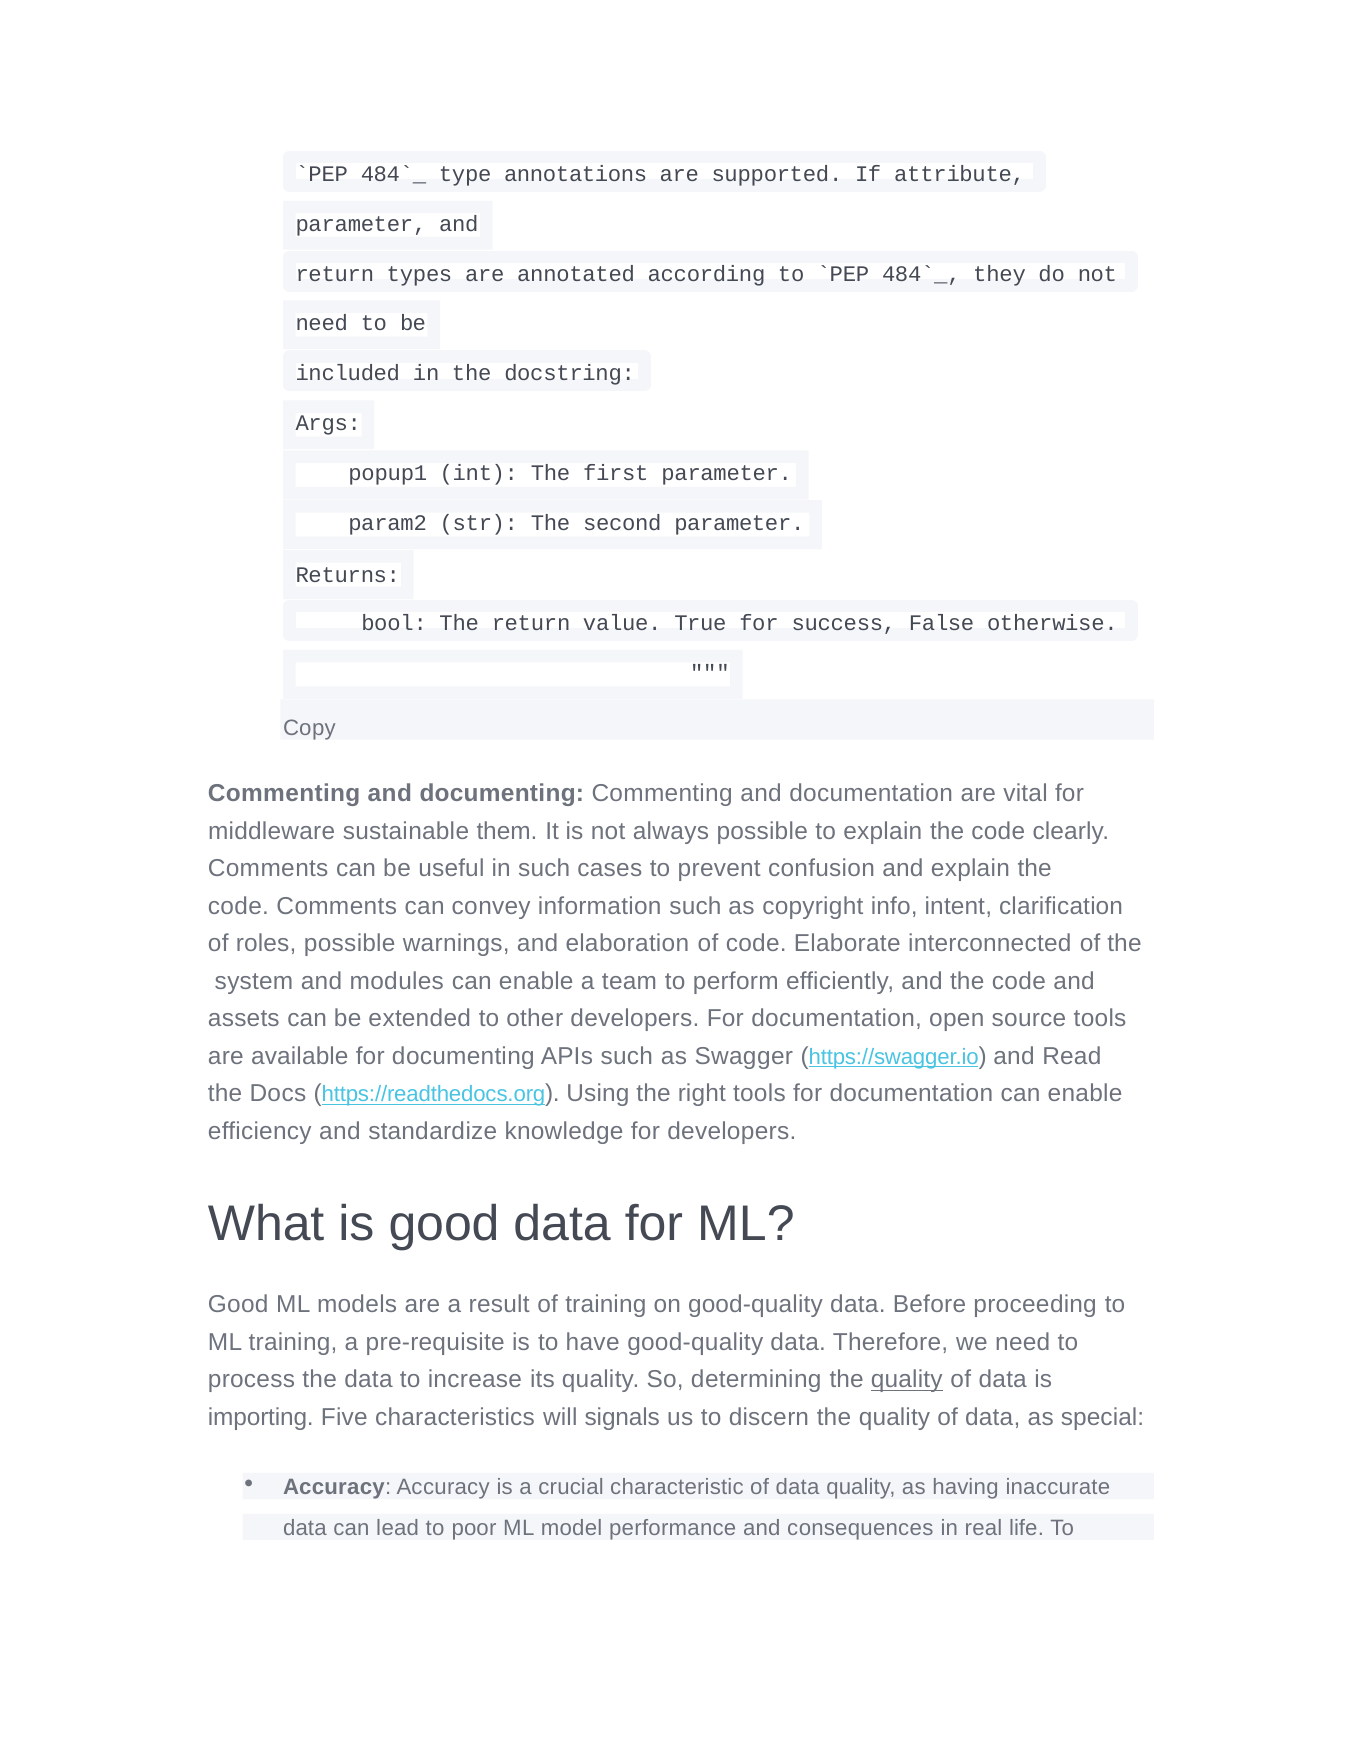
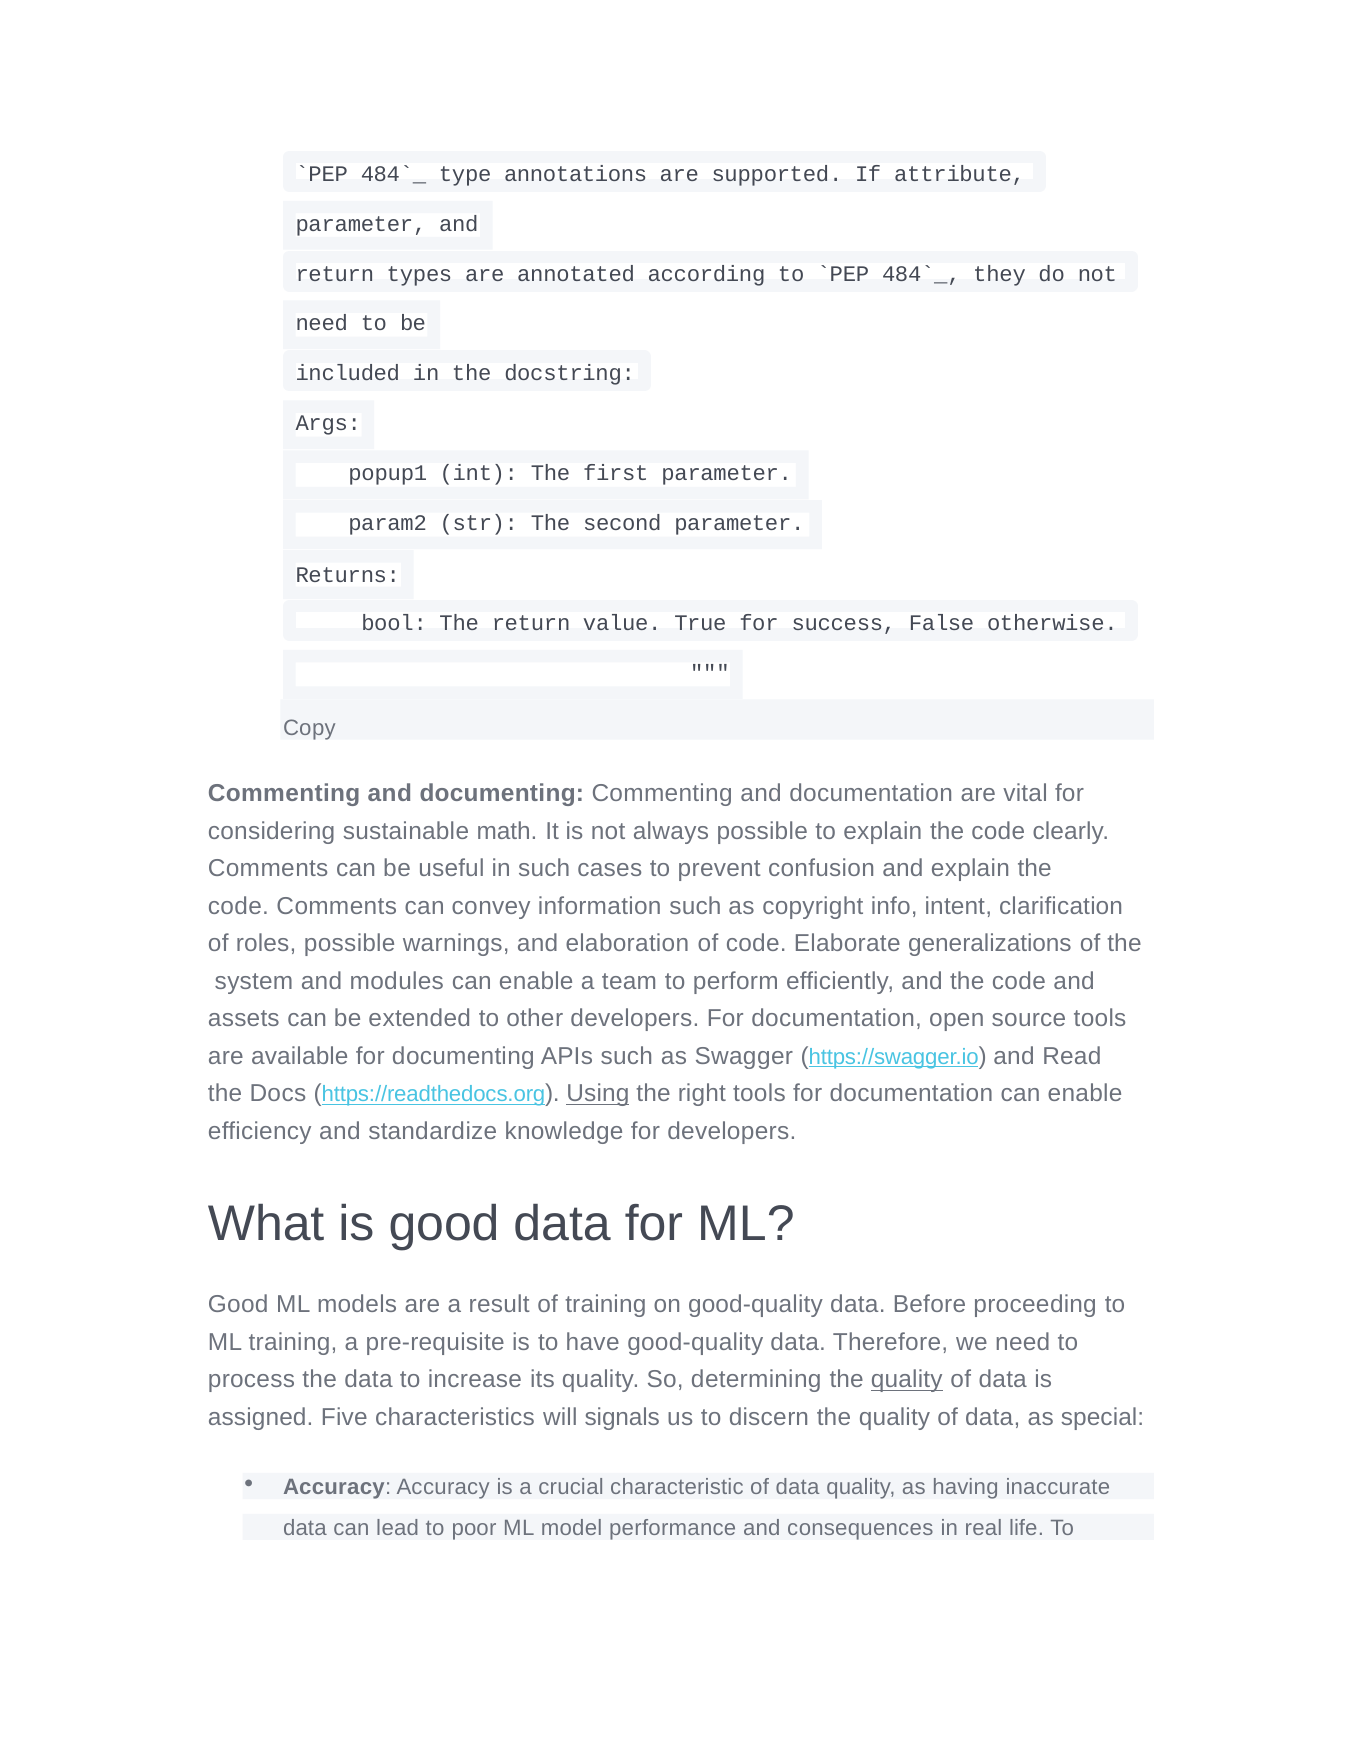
middleware: middleware -> considering (272, 831)
them: them -> math (507, 831)
interconnected: interconnected -> generalizations (990, 944)
Using underline: none -> present (598, 1094)
importing: importing -> assigned (261, 1417)
